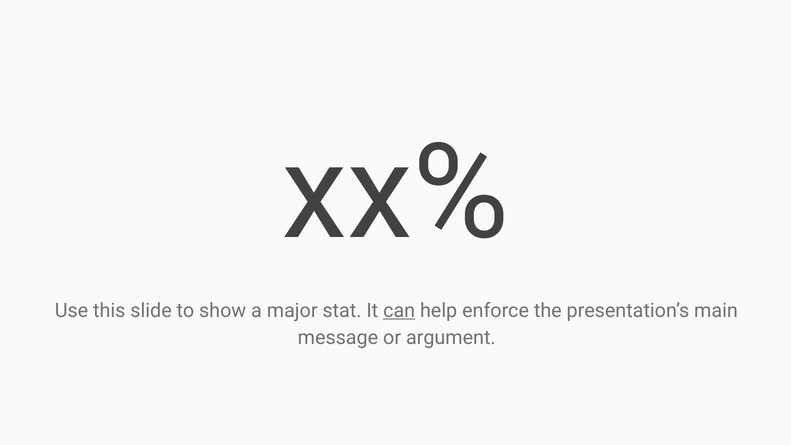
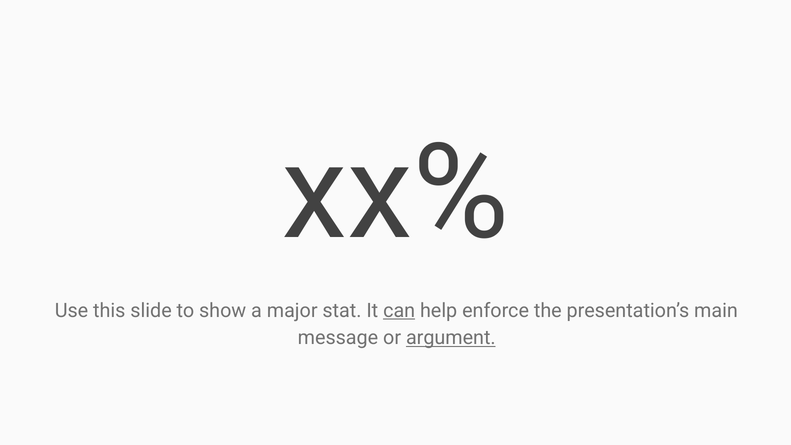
argument underline: none -> present (451, 338)
